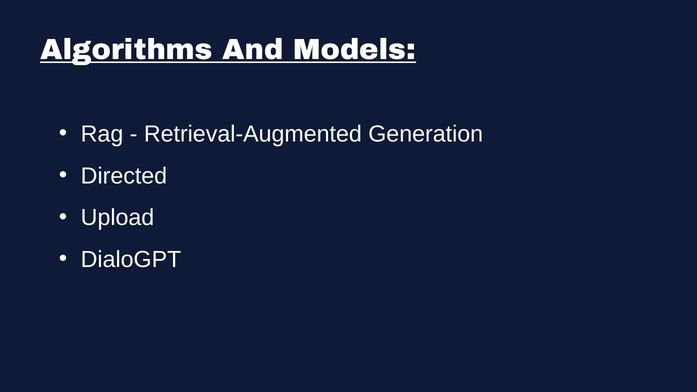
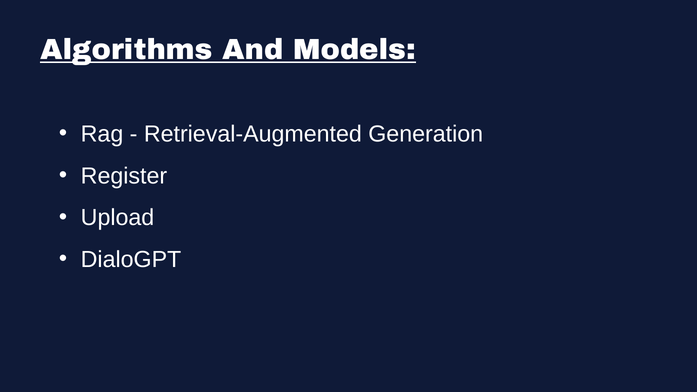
Directed: Directed -> Register (124, 176)
